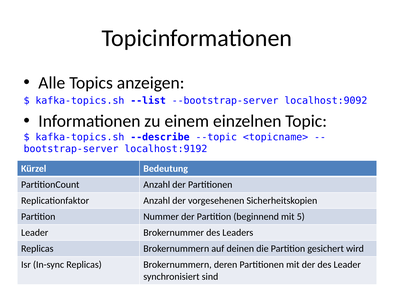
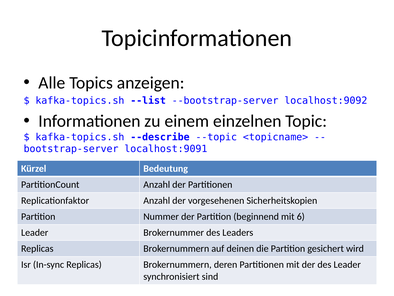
localhost:9192: localhost:9192 -> localhost:9091 (166, 149)
5: 5 -> 6 (301, 216)
